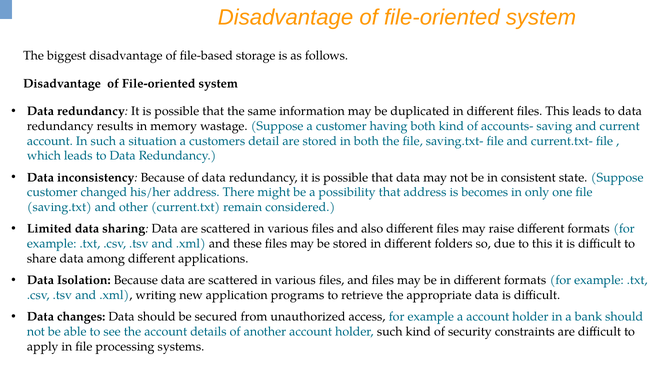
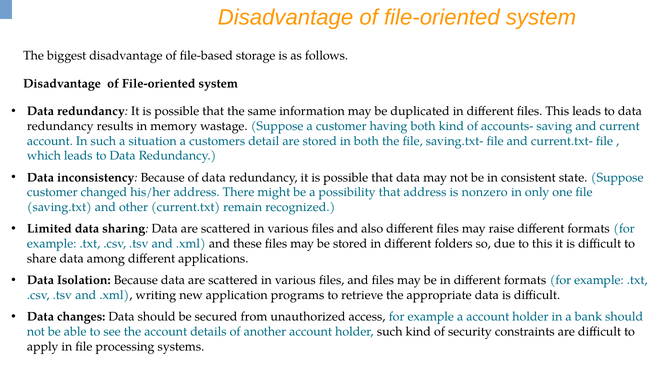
becomes: becomes -> nonzero (485, 193)
considered: considered -> recognized (300, 208)
